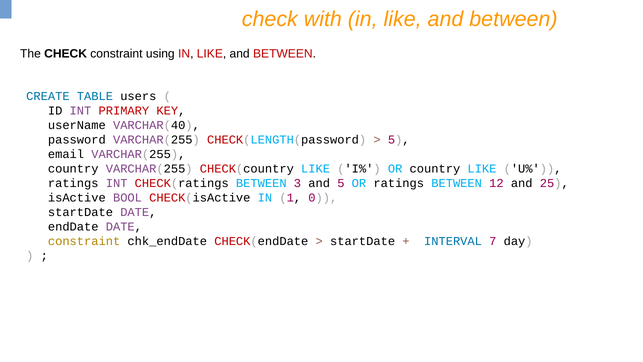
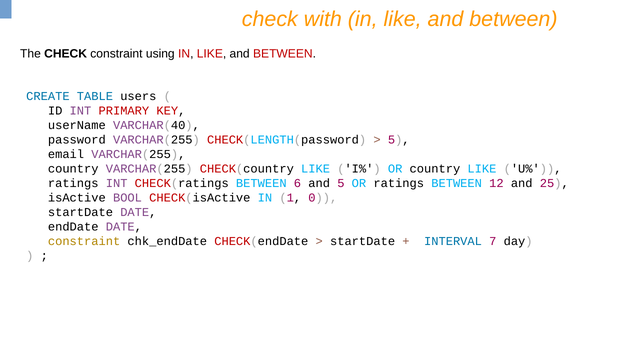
3: 3 -> 6 (297, 183)
